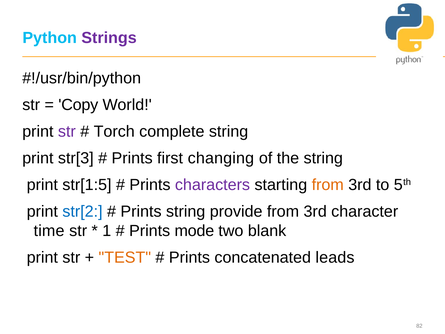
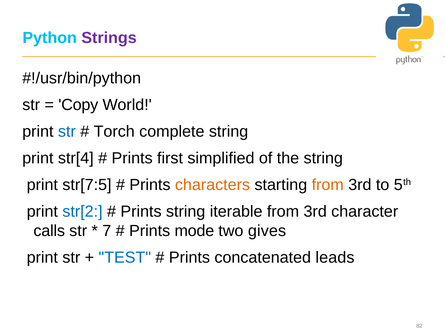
str colour: purple -> blue (67, 131)
str[3: str[3 -> str[4 (76, 158)
changing: changing -> simplified (221, 158)
str[1:5: str[1:5 -> str[7:5 (87, 185)
characters colour: purple -> orange (212, 185)
provide: provide -> iterable (236, 211)
time: time -> calls (49, 231)
1: 1 -> 7 (107, 231)
blank: blank -> gives (267, 231)
TEST colour: orange -> blue (125, 257)
